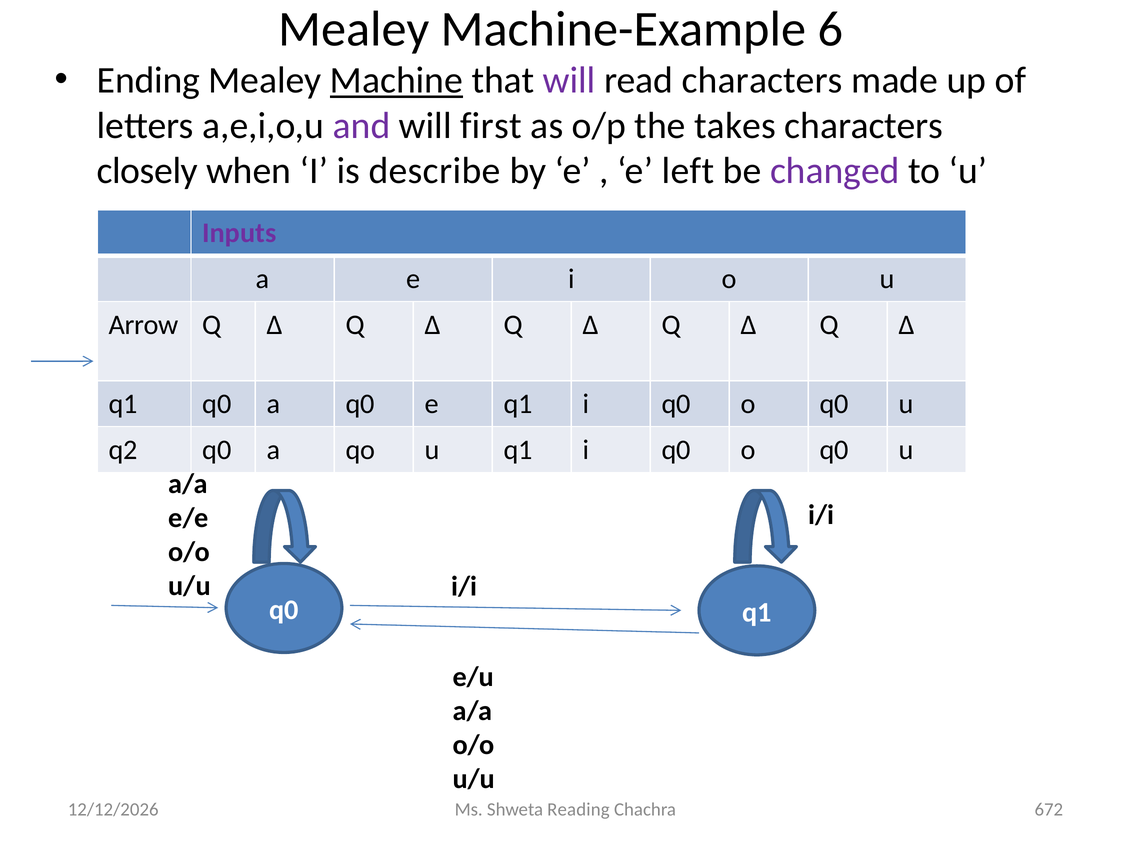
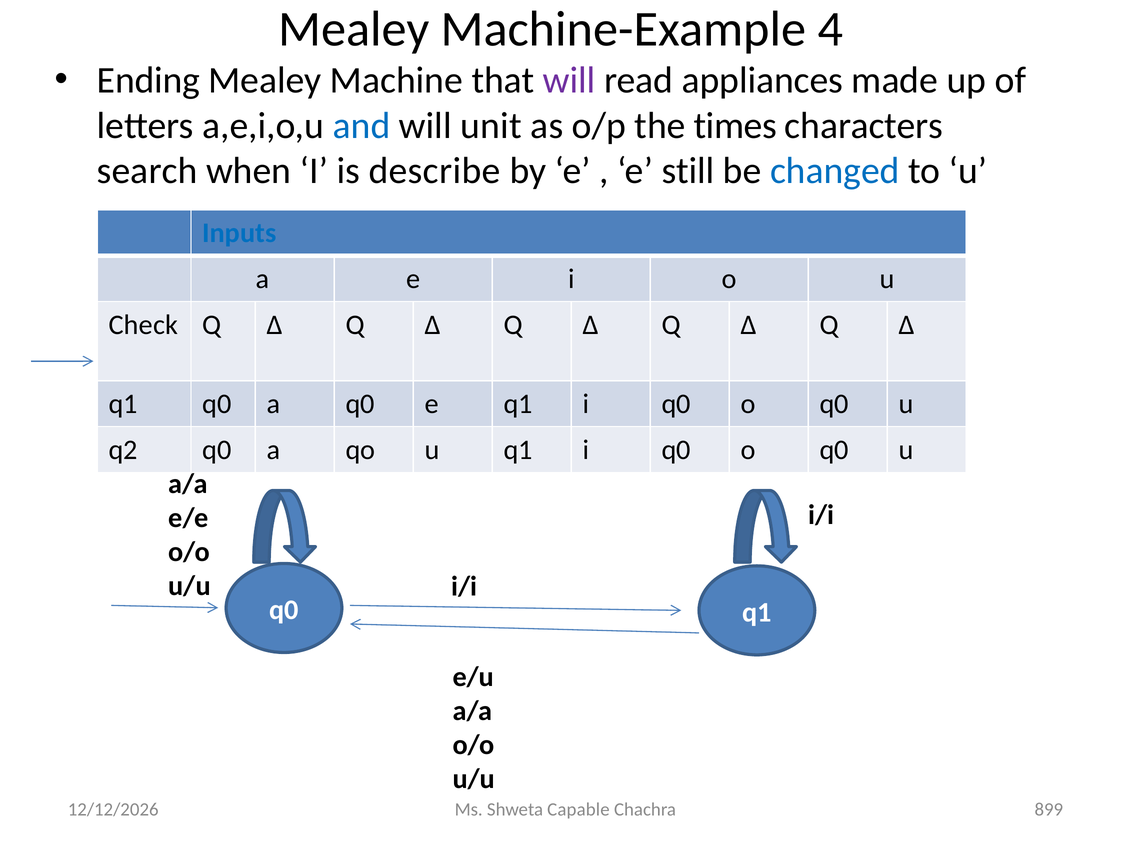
6: 6 -> 4 (830, 29)
Machine underline: present -> none (396, 81)
read characters: characters -> appliances (762, 81)
and colour: purple -> blue (362, 126)
first: first -> unit (491, 126)
takes: takes -> times (735, 126)
closely: closely -> search (147, 171)
left: left -> still (688, 171)
changed colour: purple -> blue (835, 171)
Inputs colour: purple -> blue (239, 233)
Arrow: Arrow -> Check (143, 325)
Reading: Reading -> Capable (578, 810)
672: 672 -> 899 (1049, 810)
